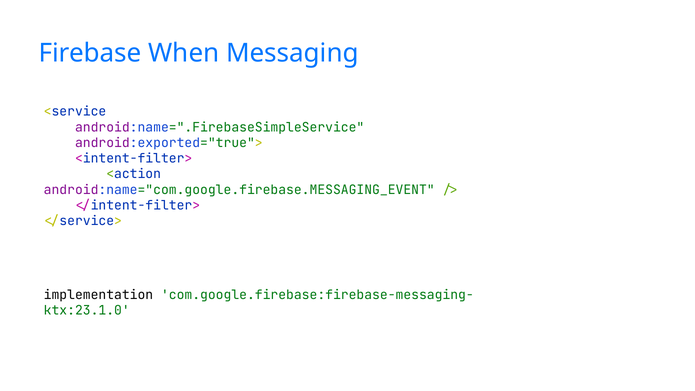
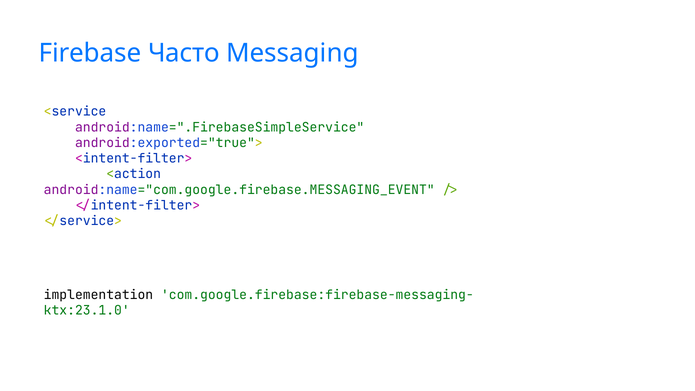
When: When -> Часто (184, 53)
